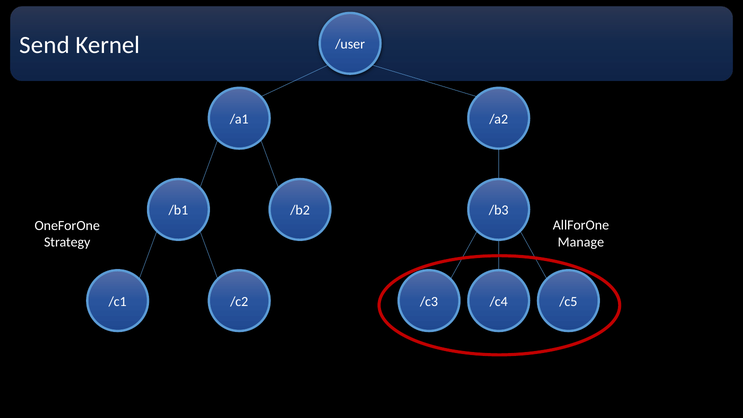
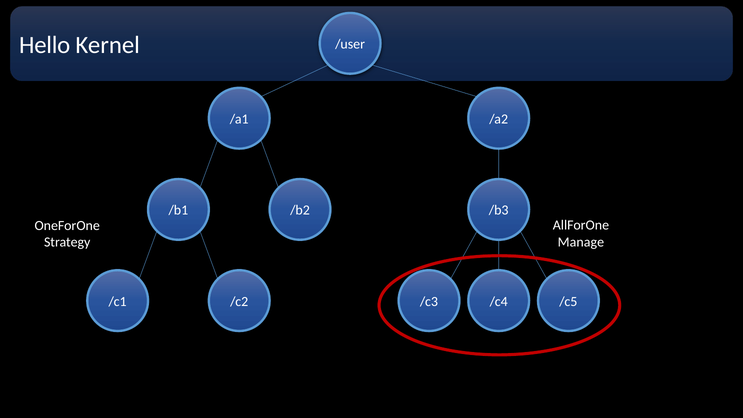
Send: Send -> Hello (45, 45)
